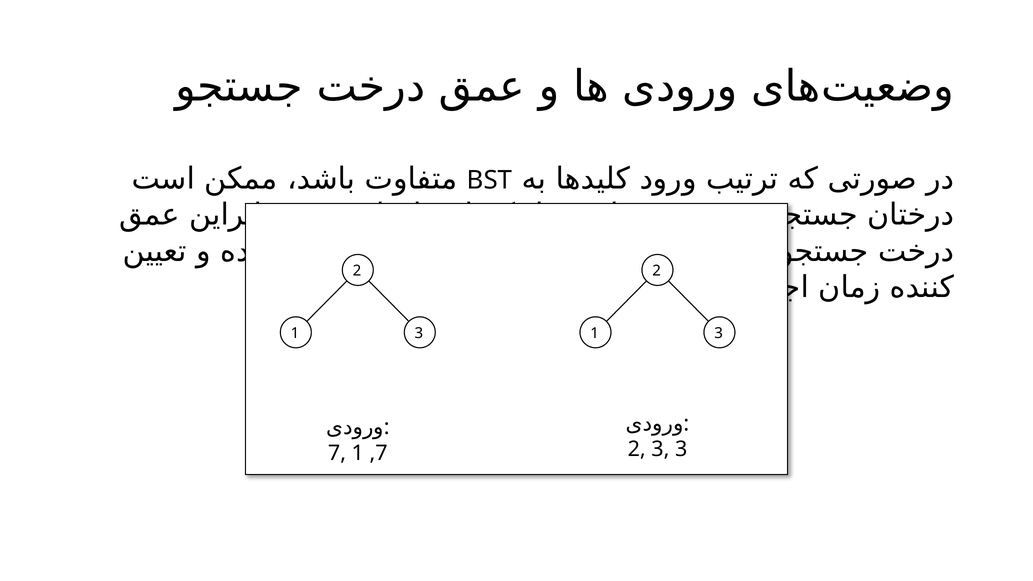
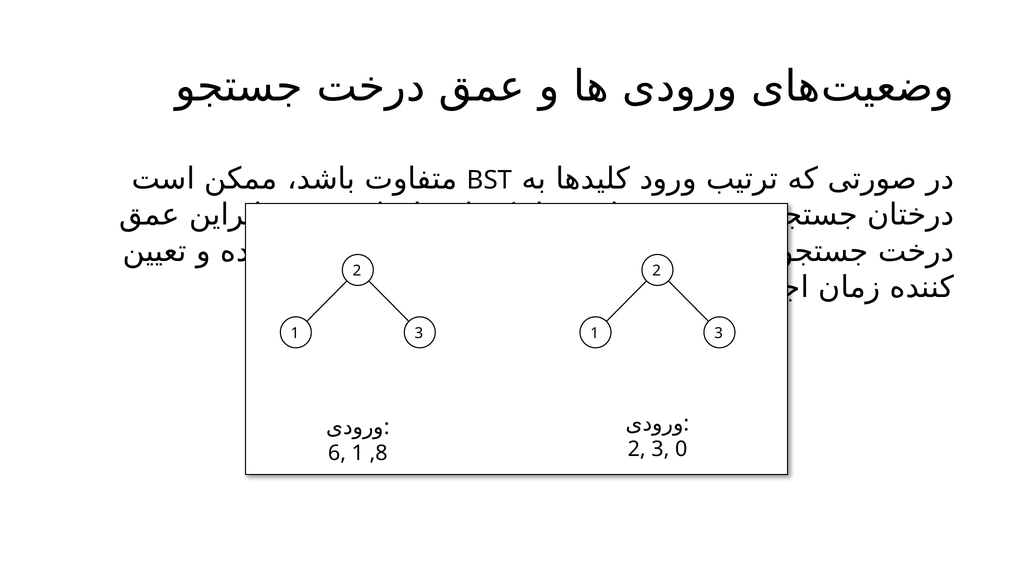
3 3: 3 -> 0 (681, 449)
7: 7 -> 6 (337, 453)
,7: ,7 -> ,8 (379, 453)
